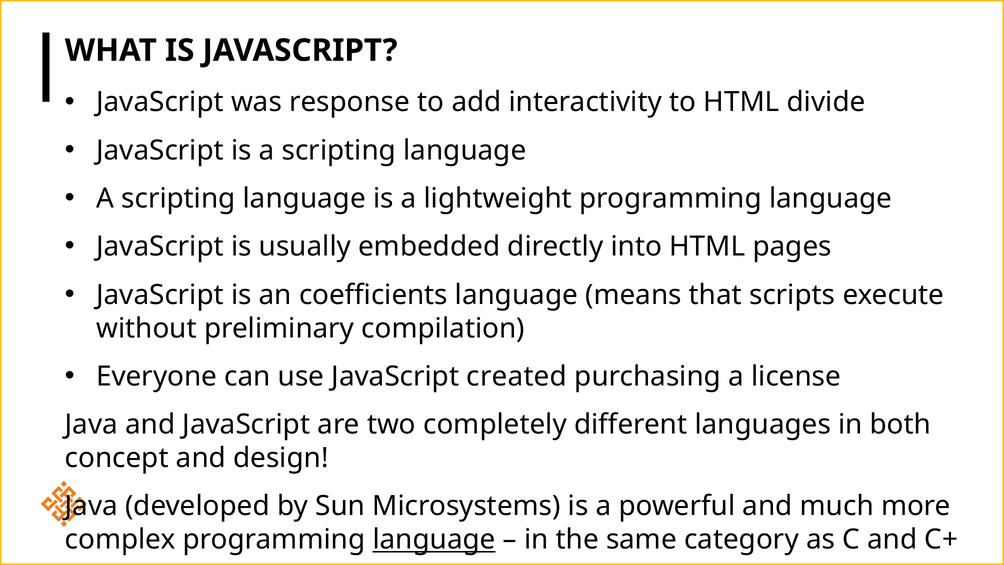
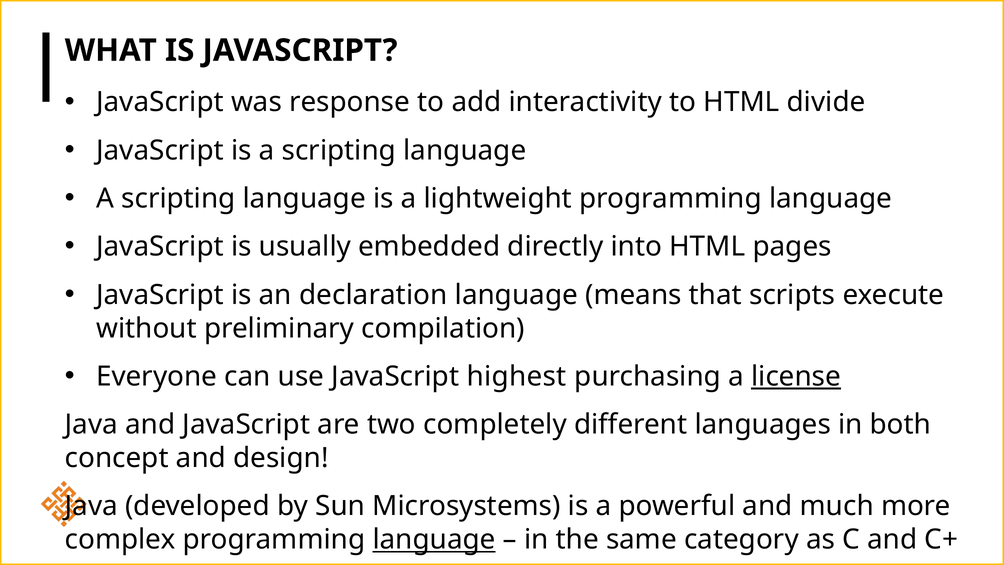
coefficients: coefficients -> declaration (373, 295)
created: created -> highest (517, 376)
license underline: none -> present (796, 376)
